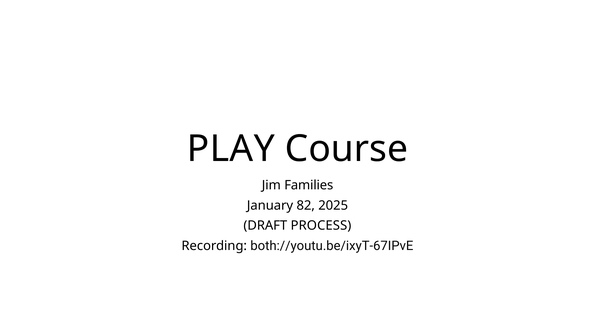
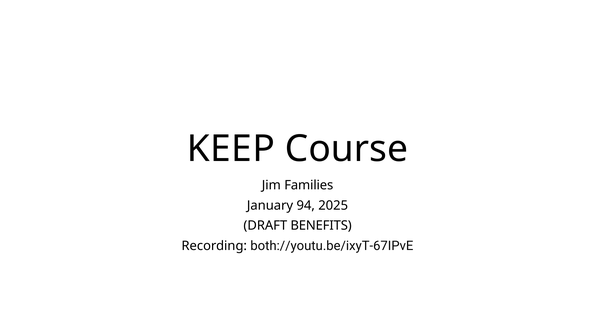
PLAY: PLAY -> KEEP (231, 149)
82: 82 -> 94 (306, 205)
PROCESS: PROCESS -> BENEFITS (321, 225)
